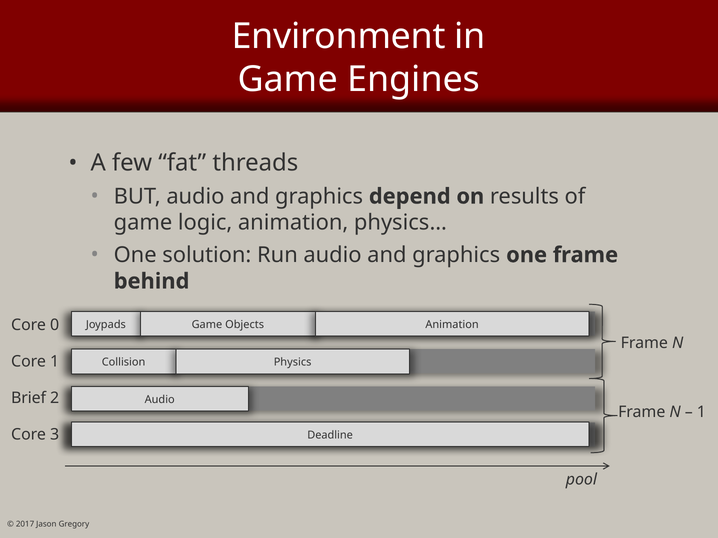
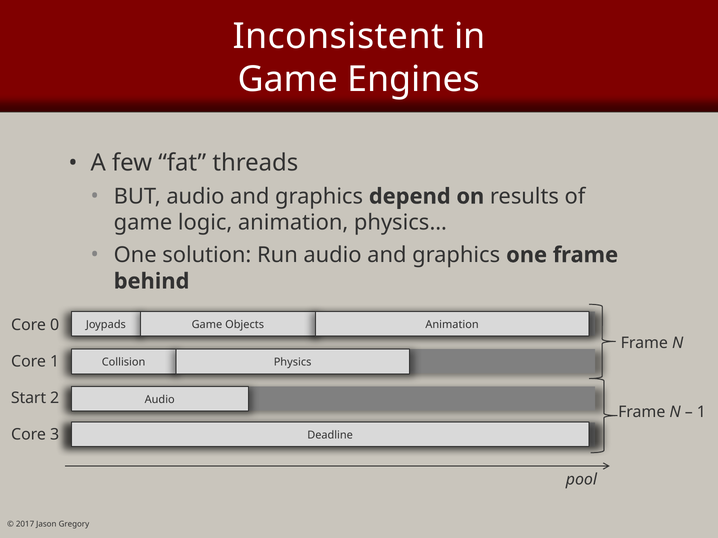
Environment: Environment -> Inconsistent (338, 36)
Brief: Brief -> Start (29, 399)
